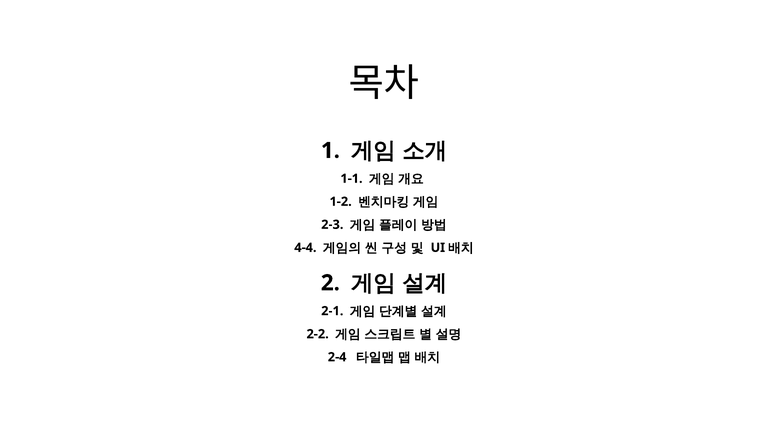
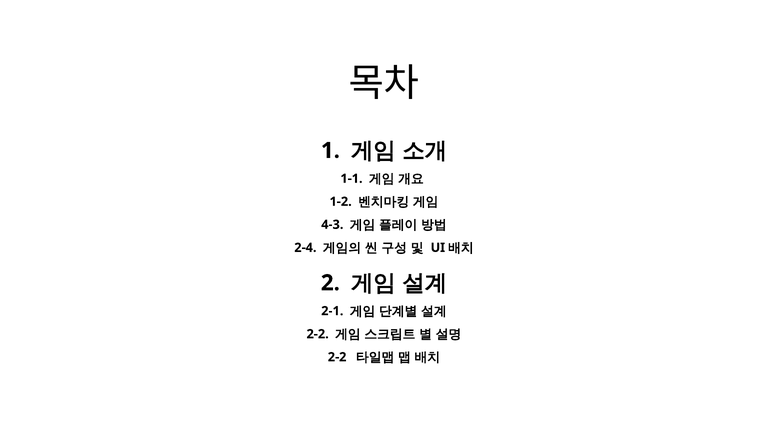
2-3: 2-3 -> 4-3 (332, 225)
4-4: 4-4 -> 2-4 (305, 248)
2-4: 2-4 -> 2-2 (337, 357)
